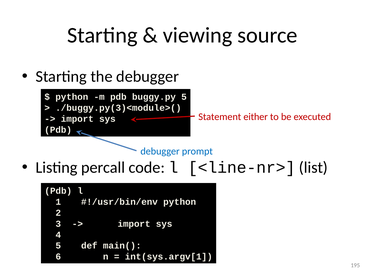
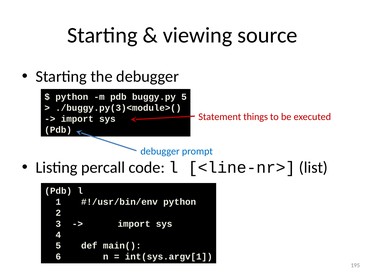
either: either -> things (256, 117)
